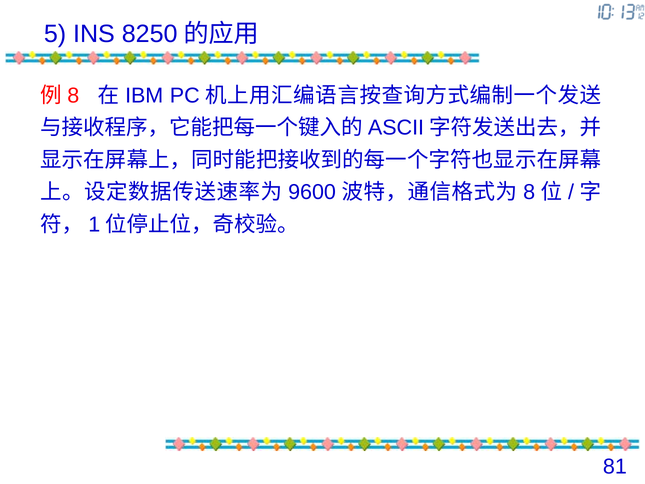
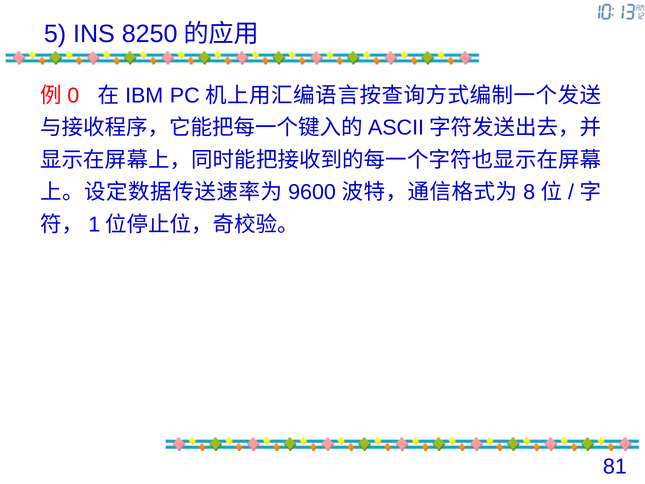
8: 8 -> 0 (73, 95)
